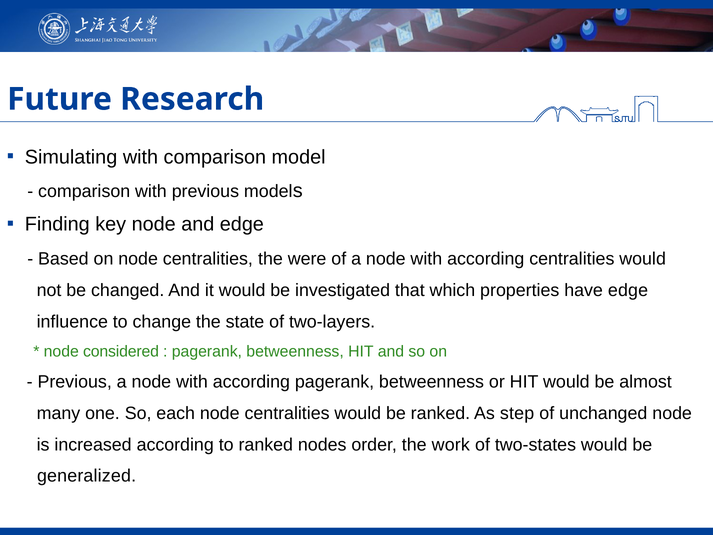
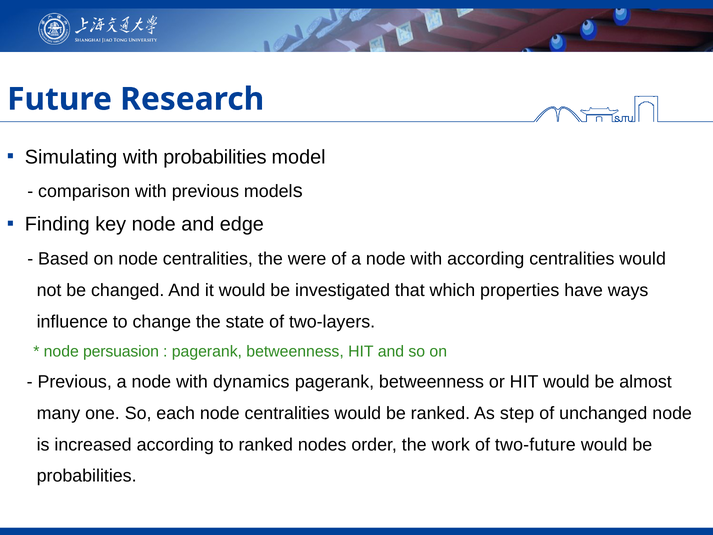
with comparison: comparison -> probabilities (215, 157)
have edge: edge -> ways (628, 290)
considered: considered -> persuasion (121, 352)
according: according -> dynamics (251, 382)
two-states: two-states -> two-future (535, 444)
generalized: generalized -> probabilities (87, 476)
